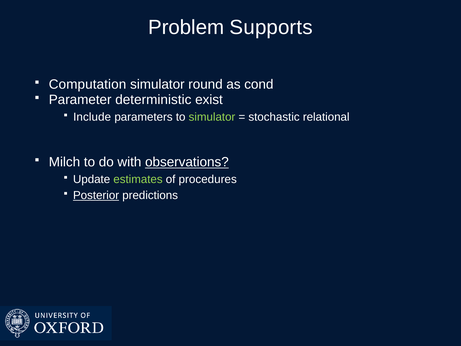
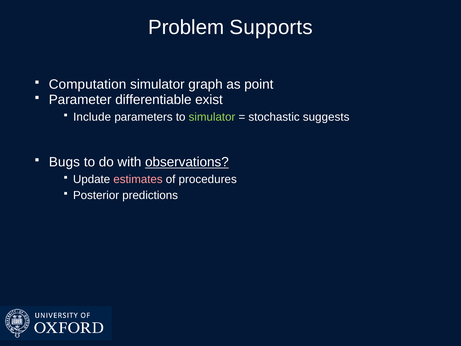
round: round -> graph (205, 84)
cond: cond -> point (259, 84)
deterministic: deterministic -> differentiable (153, 100)
relational: relational -> suggests (326, 117)
Milch: Milch -> Bugs (64, 162)
estimates colour: light green -> pink (138, 179)
Posterior underline: present -> none (96, 195)
